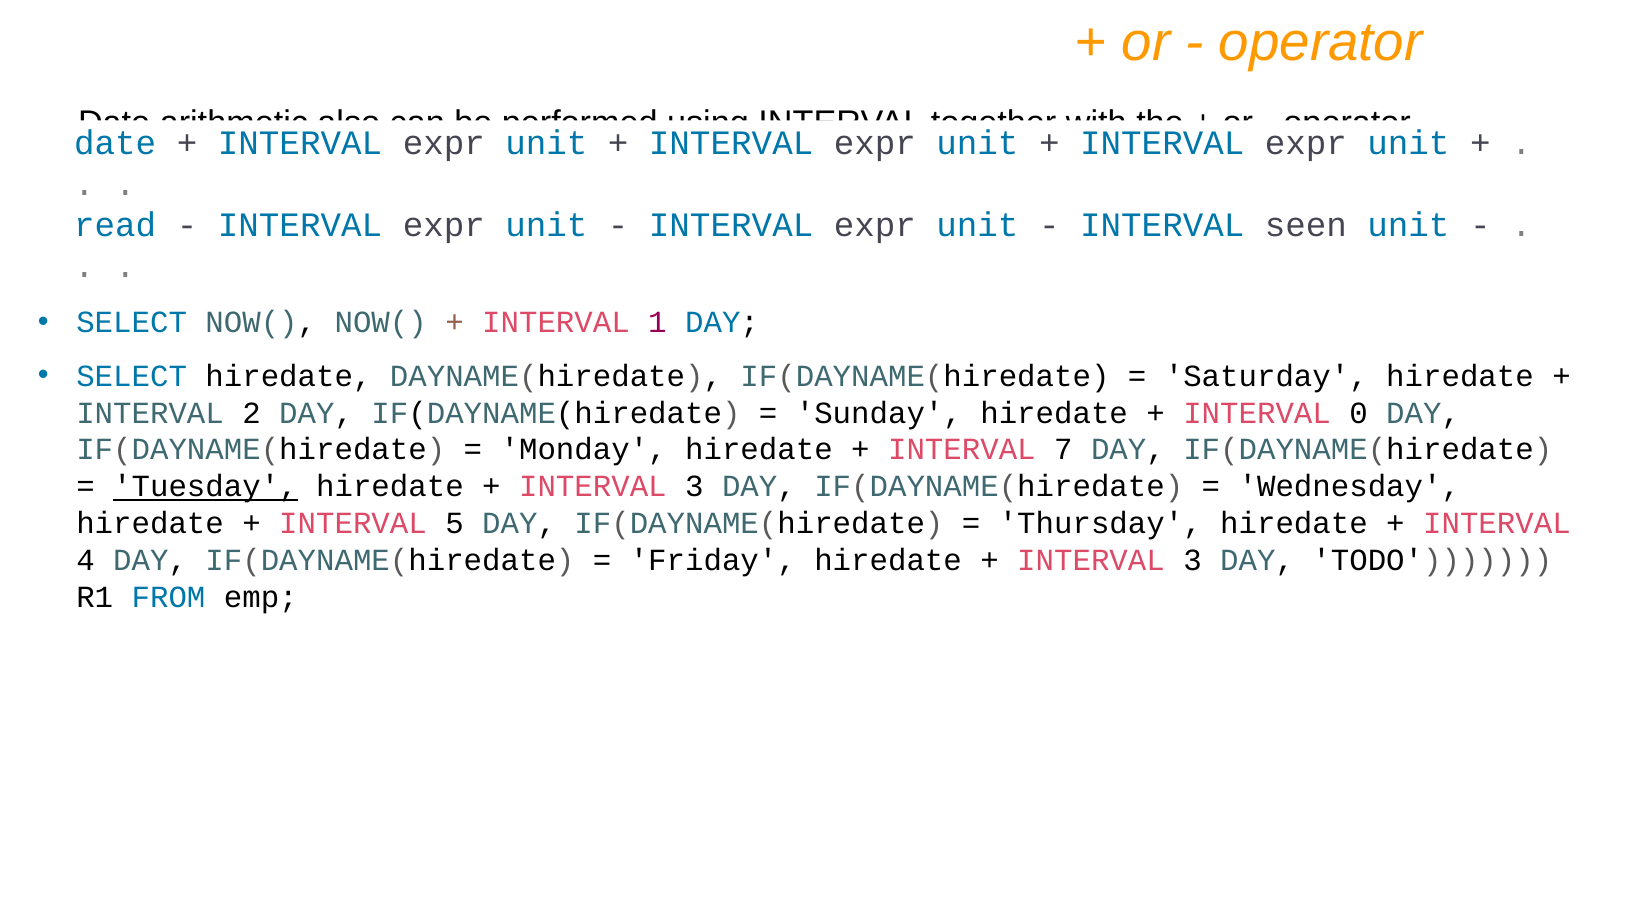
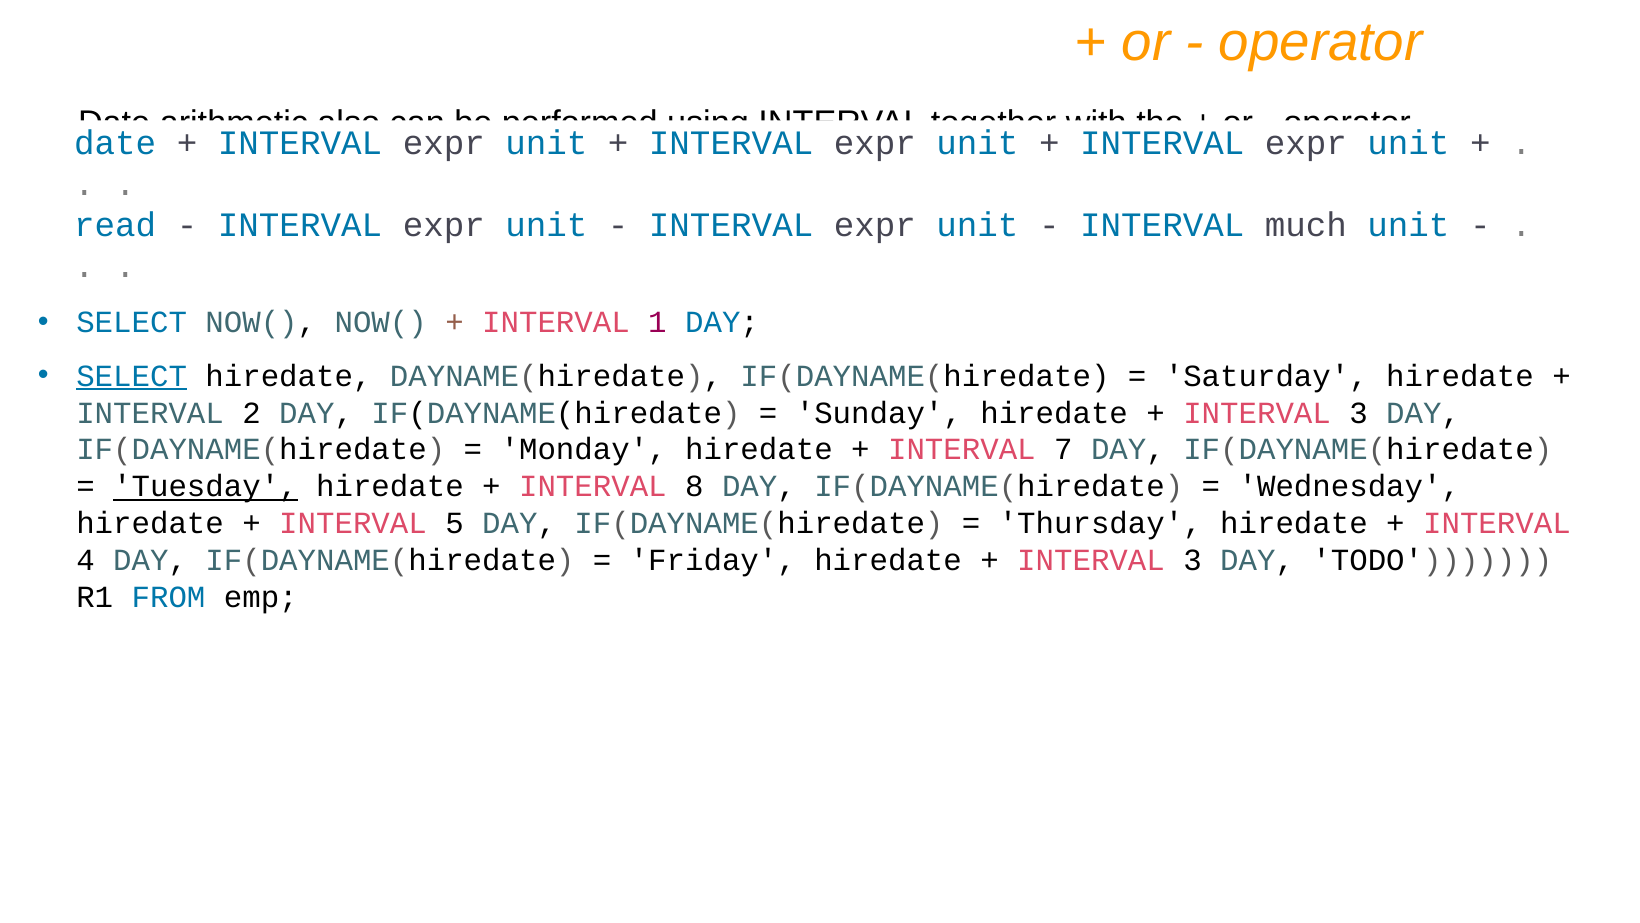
seen: seen -> much (1306, 225)
SELECT underline: none -> present (132, 376)
0: 0 -> 3 (1359, 413)
3: 3 -> 8 (694, 486)
